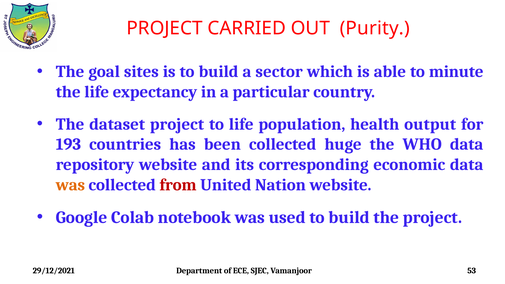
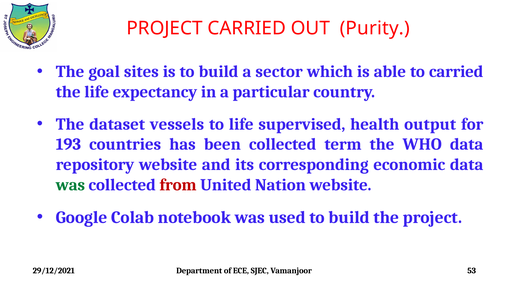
to minute: minute -> carried (456, 72)
dataset project: project -> vessels (177, 124)
population: population -> supervised (302, 124)
huge: huge -> term (343, 144)
was colour: orange -> green (70, 185)
